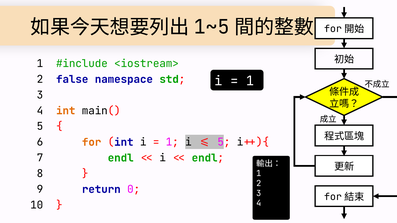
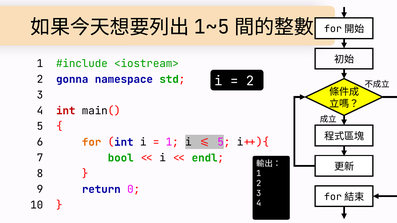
false: false -> gonna (72, 79)
1: 1 -> 2 (250, 81)
int colour: orange -> red (66, 111)
7 endl: endl -> bool (121, 158)
